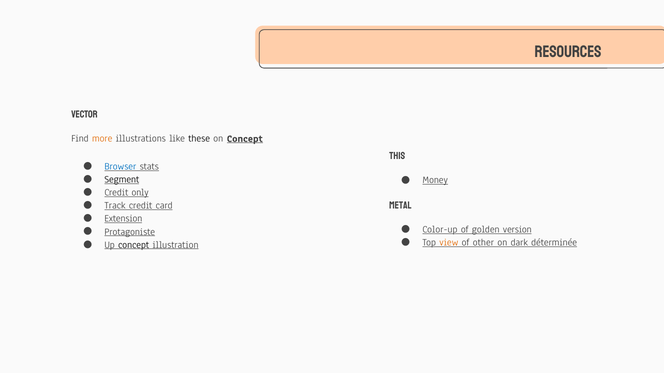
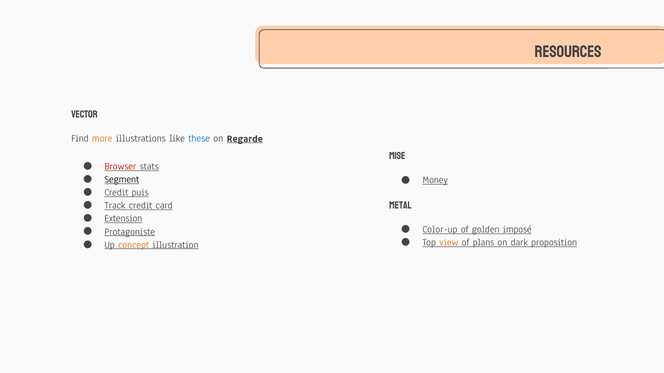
these colour: black -> blue (199, 139)
on Concept: Concept -> Regarde (245, 139)
THIS: THIS -> MISE (397, 156)
Browser colour: blue -> red (120, 167)
only: only -> puis (140, 193)
version: version -> imposé (517, 230)
other: other -> plans (483, 243)
déterminée: déterminée -> proposition (554, 243)
concept colour: black -> orange (134, 245)
